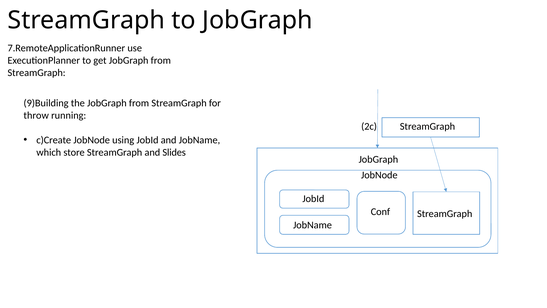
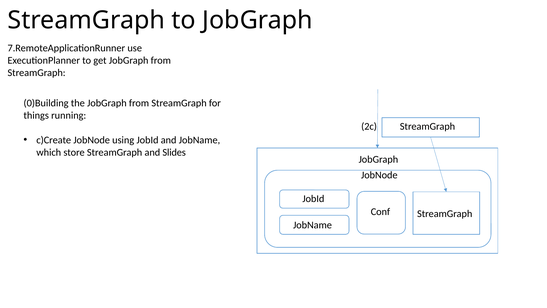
9)Building: 9)Building -> 0)Building (46, 103)
throw: throw -> things (36, 115)
